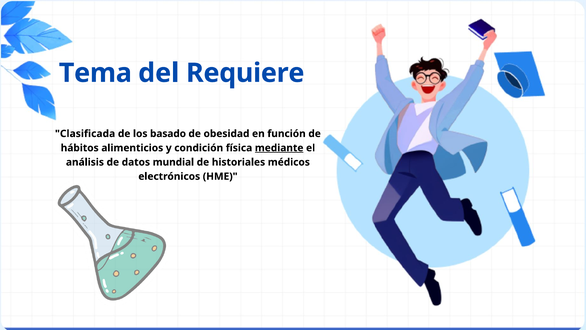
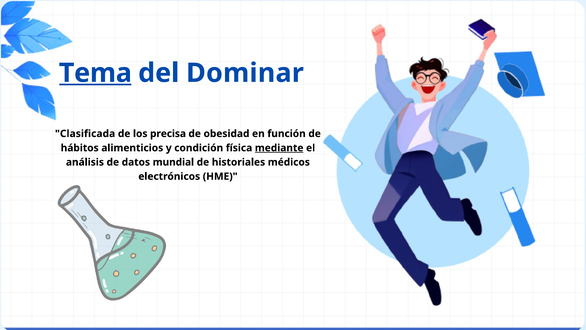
Tema underline: none -> present (95, 73)
Requiere: Requiere -> Dominar (245, 73)
basado: basado -> precisa (168, 134)
